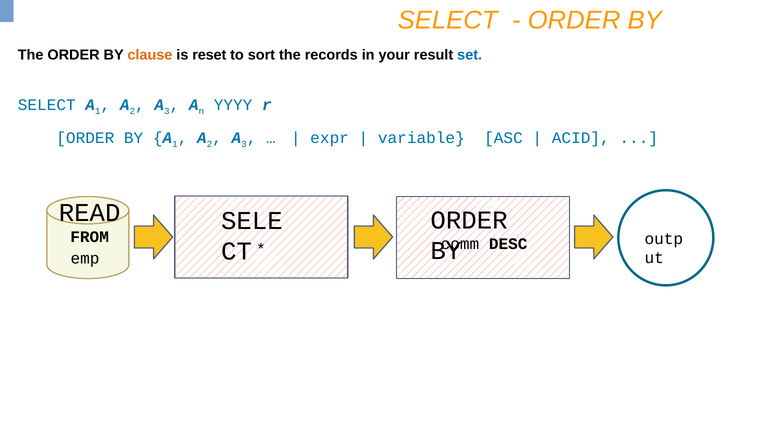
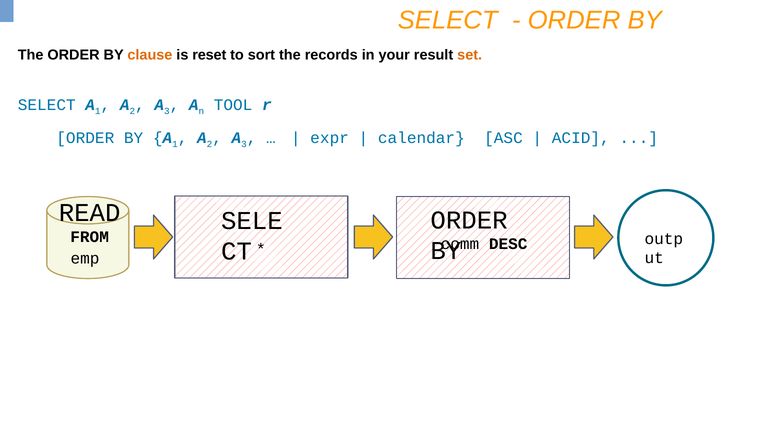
set colour: blue -> orange (470, 55)
YYYY: YYYY -> TOOL (233, 105)
variable: variable -> calendar (421, 138)
